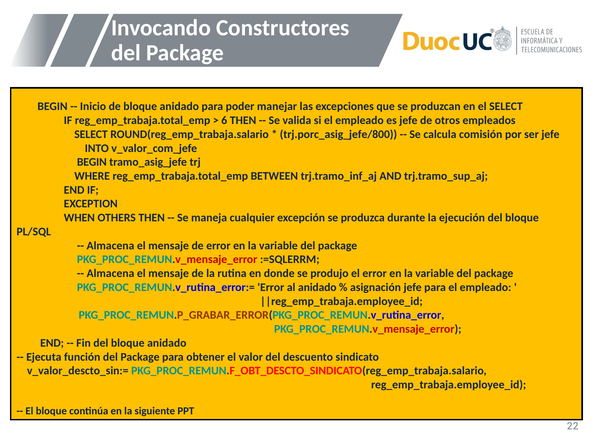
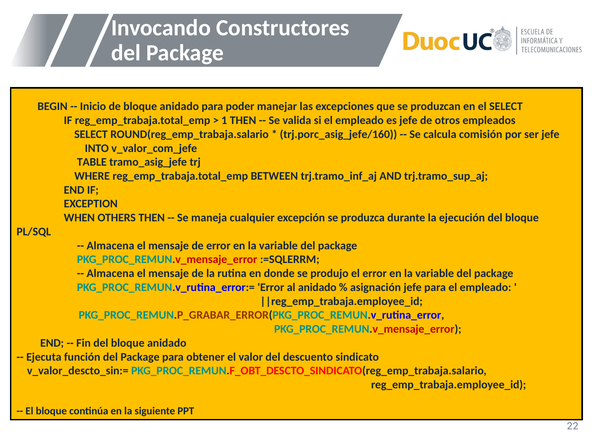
6: 6 -> 1 (224, 120)
trj.porc_asig_jefe/800: trj.porc_asig_jefe/800 -> trj.porc_asig_jefe/160 (338, 134)
BEGIN: BEGIN -> TABLE (92, 162)
